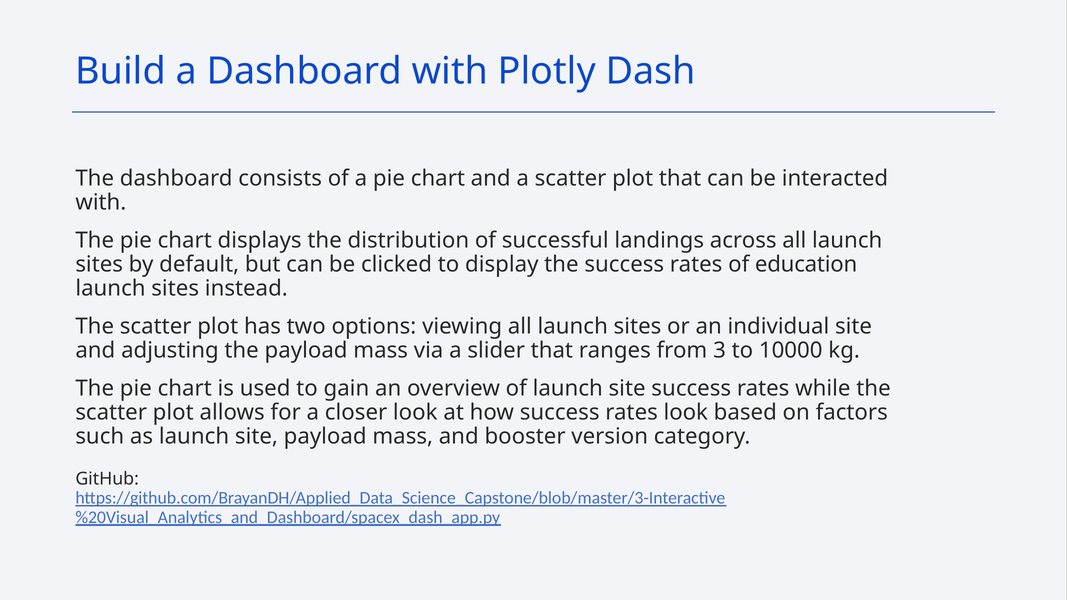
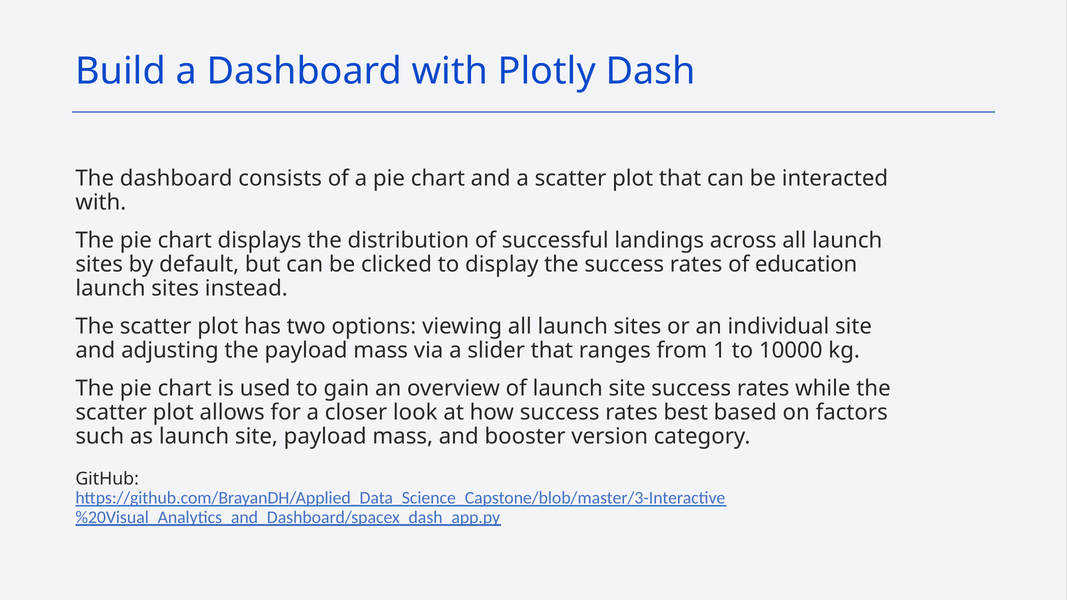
3: 3 -> 1 (719, 351)
rates look: look -> best (686, 413)
